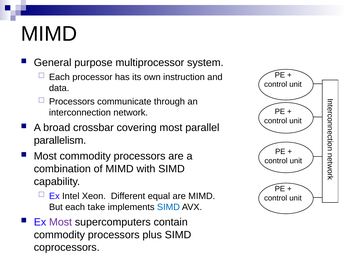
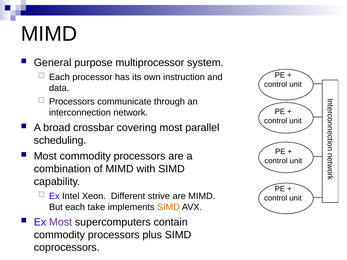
parallelism: parallelism -> scheduling (60, 141)
equal: equal -> strive (159, 196)
SIMD colour: blue -> orange (168, 207)
